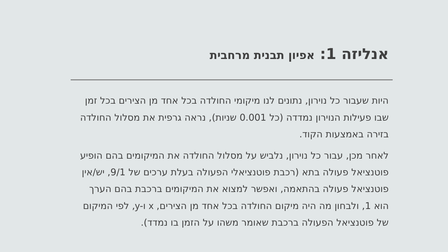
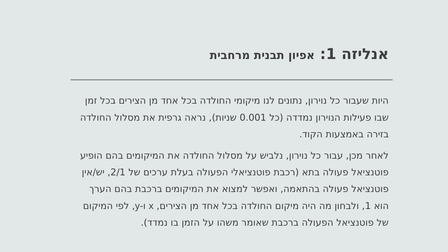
9/1: 9/1 -> 2/1 (118, 172)
